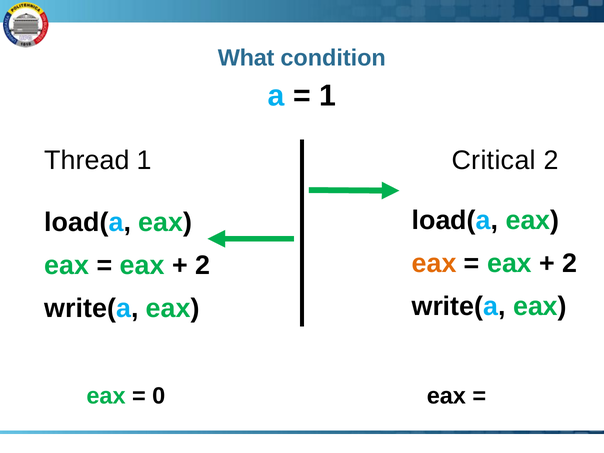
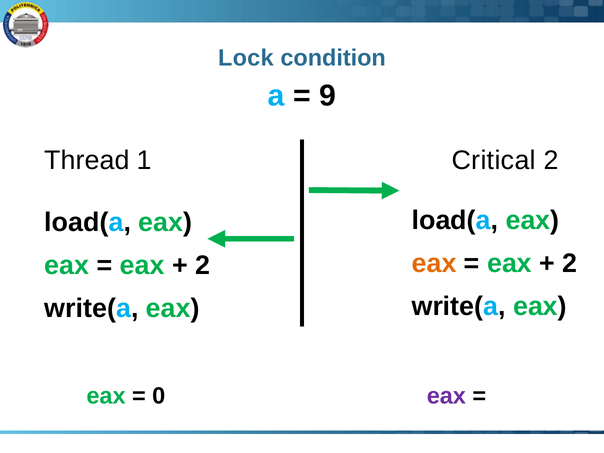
What: What -> Lock (246, 58)
1: 1 -> 9 (327, 96)
eax colour: black -> purple (446, 396)
